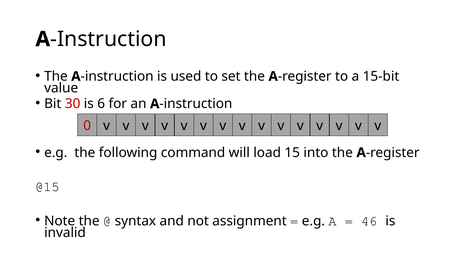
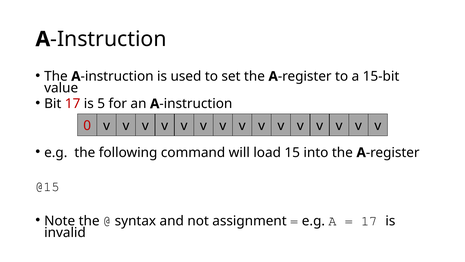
Bit 30: 30 -> 17 (73, 104)
6: 6 -> 5 (101, 104)
46: 46 -> 17 (369, 221)
